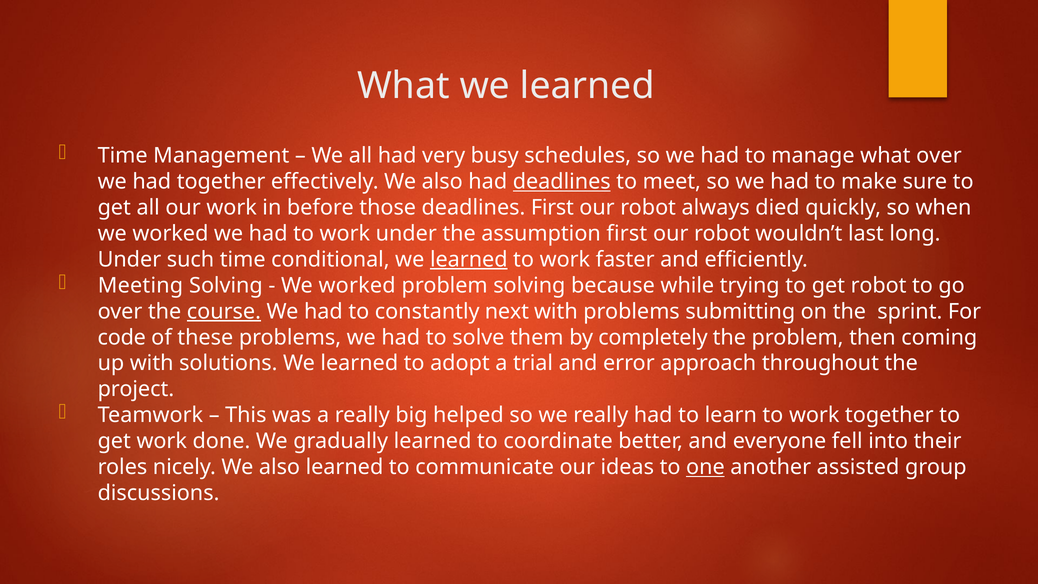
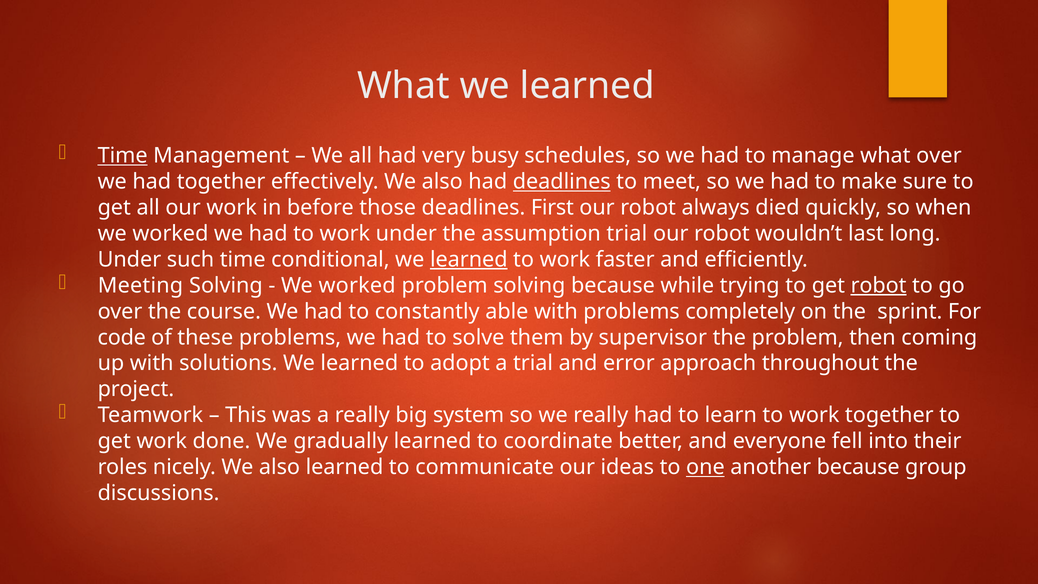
Time underline: none -> present (123, 156)
assumption first: first -> trial (627, 234)
robot underline: none -> present (879, 285)
course underline: present -> none (224, 311)
next: next -> able (507, 311)
submitting: submitting -> completely (740, 311)
completely: completely -> supervisor (653, 337)
helped: helped -> system (469, 415)
another assisted: assisted -> because (858, 467)
